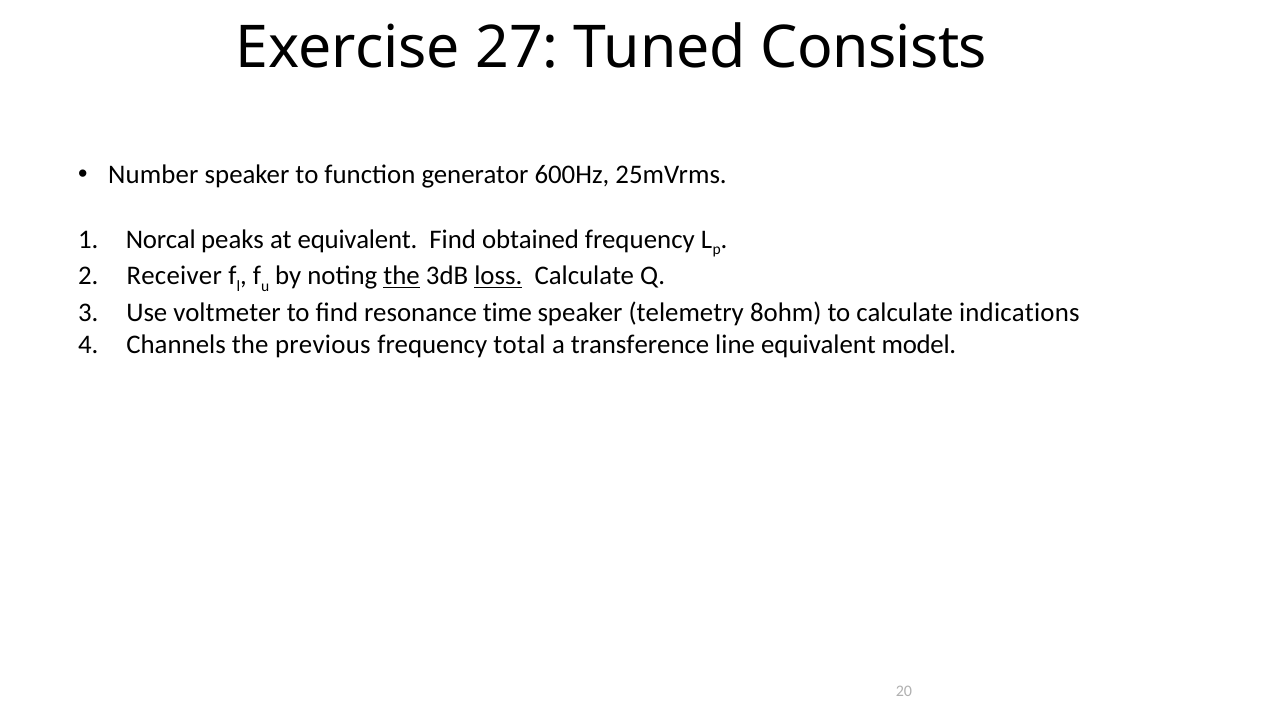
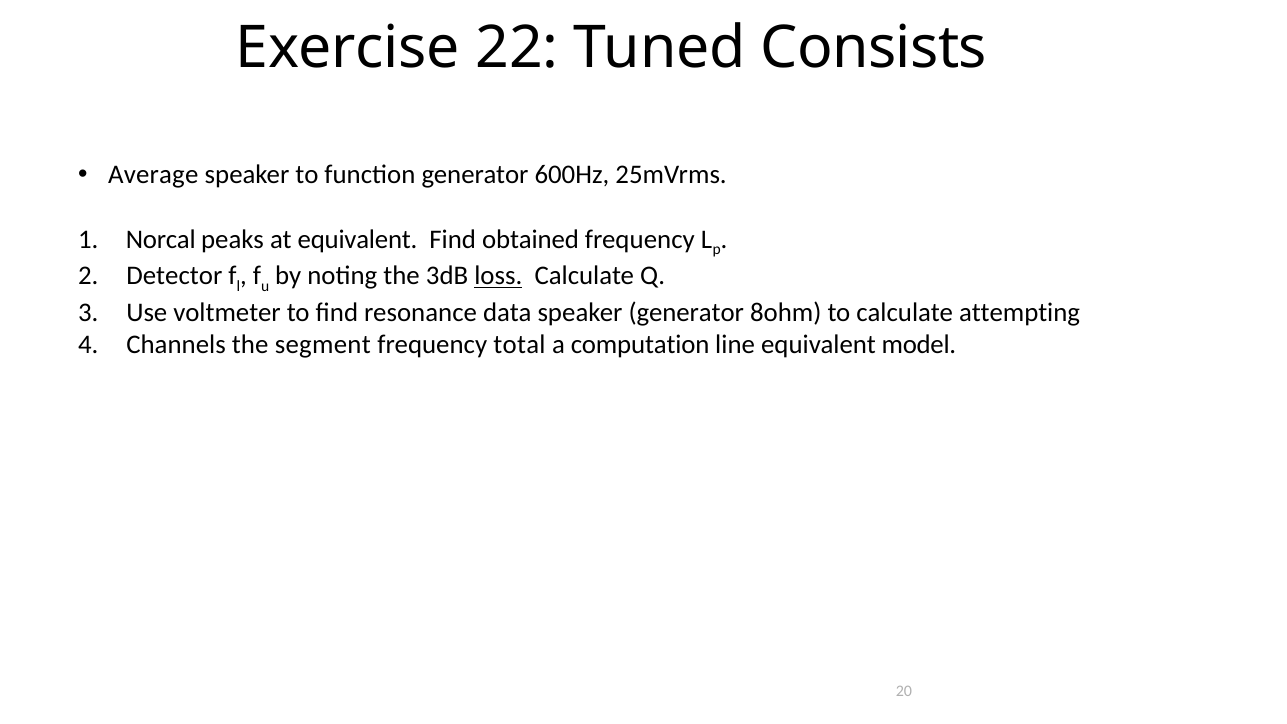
27: 27 -> 22 (517, 48)
Number: Number -> Average (153, 175)
Receiver: Receiver -> Detector (174, 276)
the underline: present -> none (402, 276)
time: time -> data (507, 312)
speaker telemetry: telemetry -> generator (686, 312)
indications: indications -> attempting (1019, 312)
previous: previous -> segment (323, 345)
transference: transference -> computation (640, 345)
